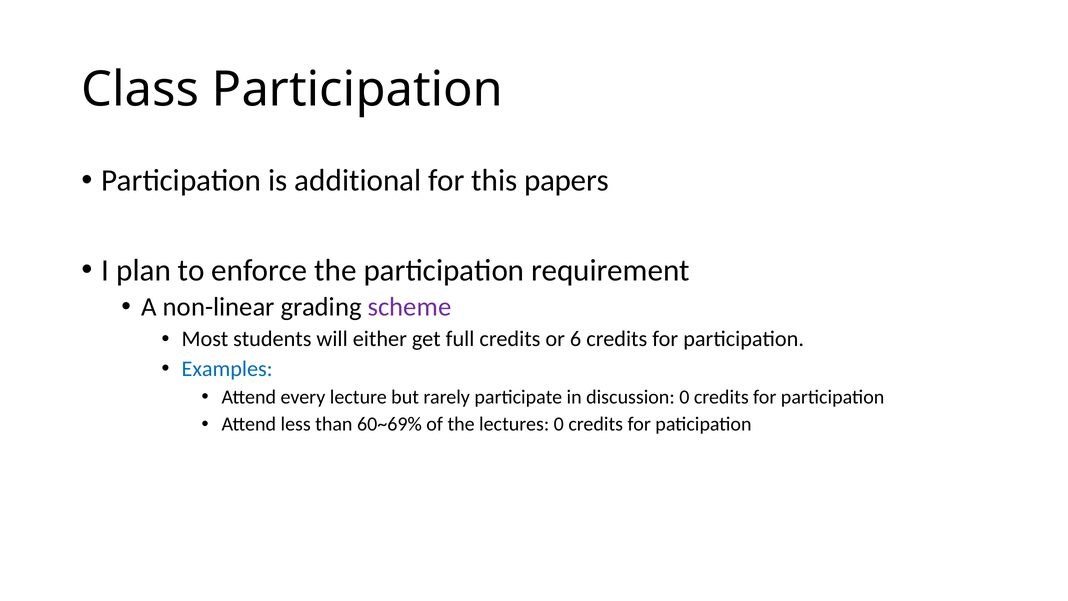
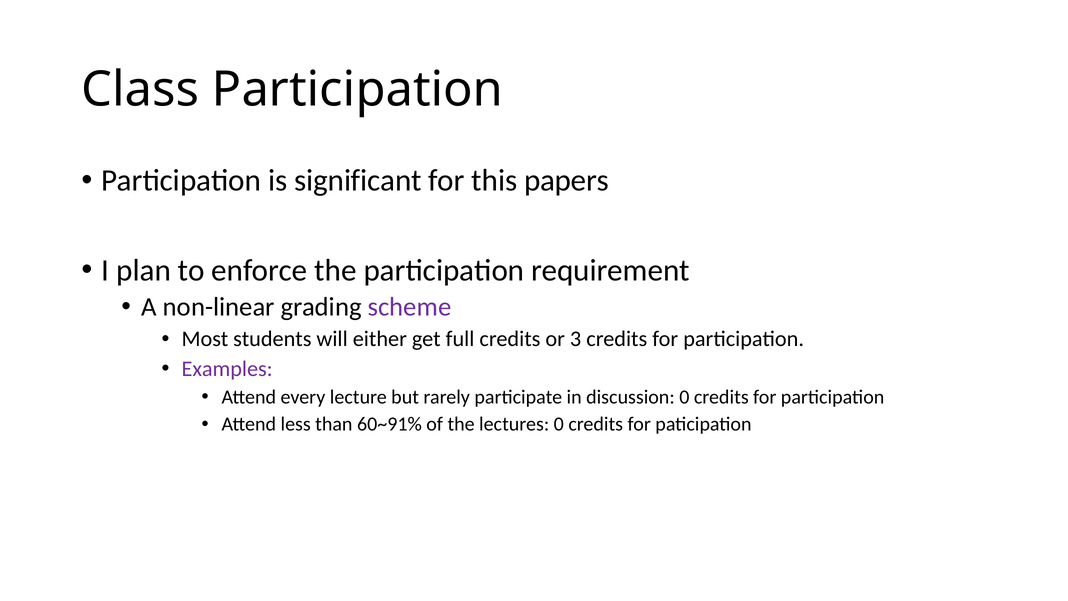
additional: additional -> significant (358, 181)
6: 6 -> 3 (576, 339)
Examples colour: blue -> purple (227, 369)
60~69%: 60~69% -> 60~91% (389, 424)
